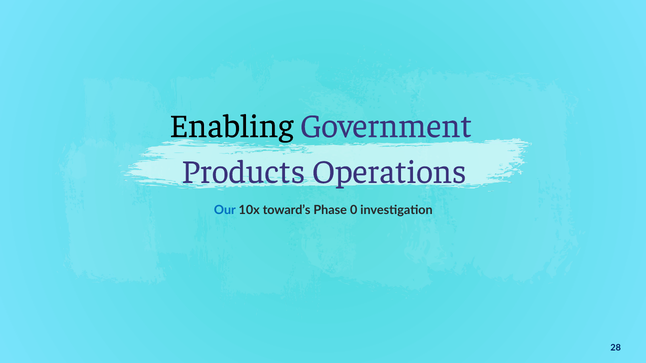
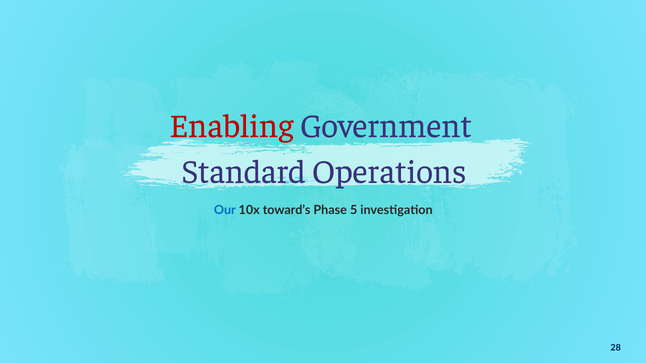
Enabling colour: black -> red (231, 126)
Products: Products -> Standard (243, 172)
0: 0 -> 5 (354, 210)
